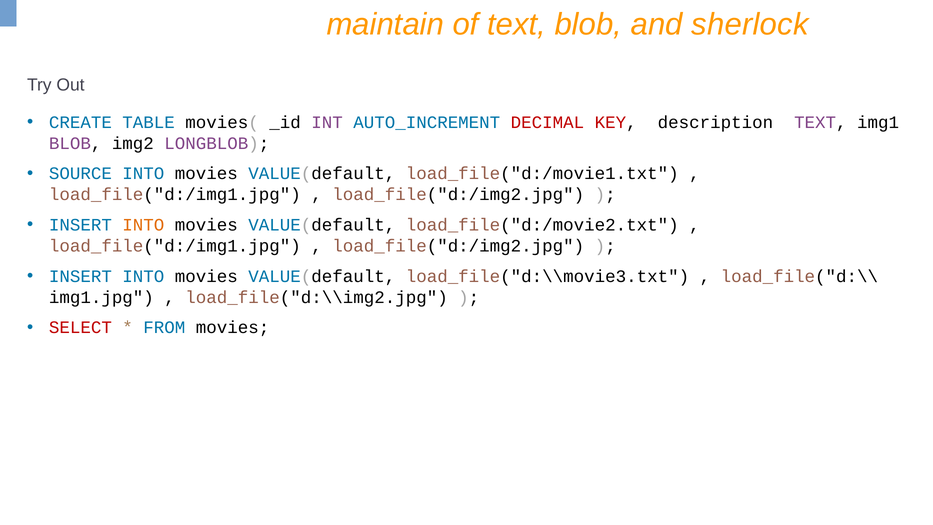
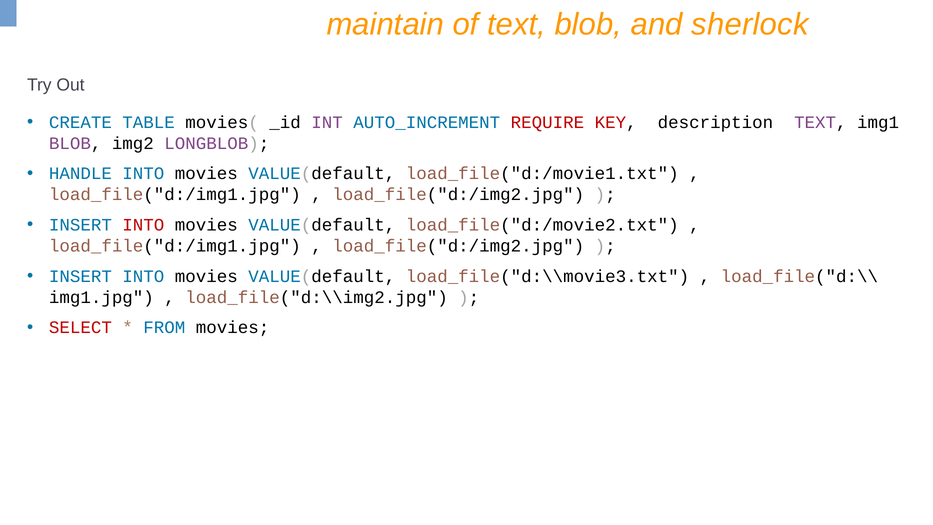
DECIMAL: DECIMAL -> REQUIRE (547, 122)
SOURCE: SOURCE -> HANDLE (80, 174)
INTO colour: orange -> red (143, 225)
